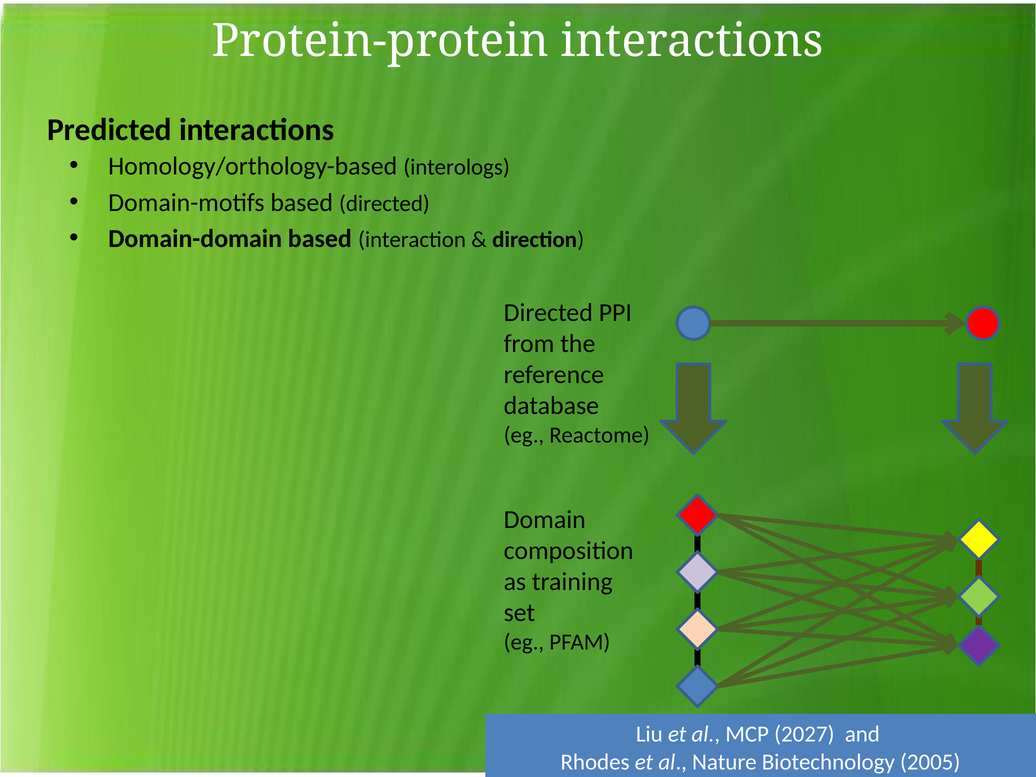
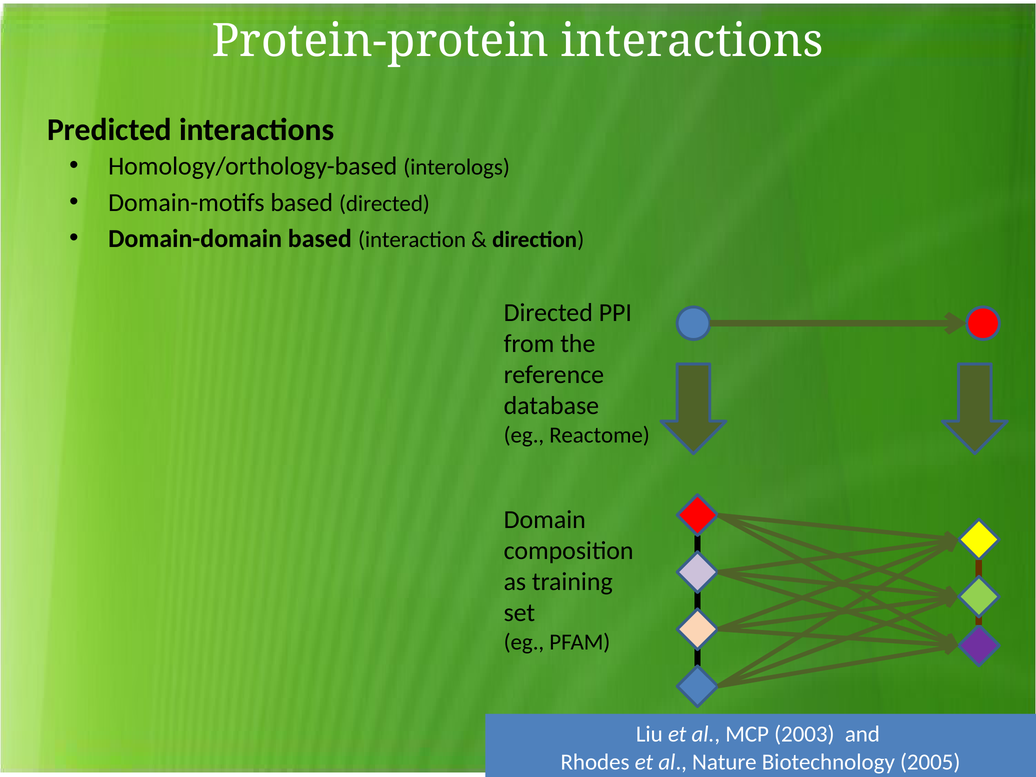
2027: 2027 -> 2003 (804, 734)
